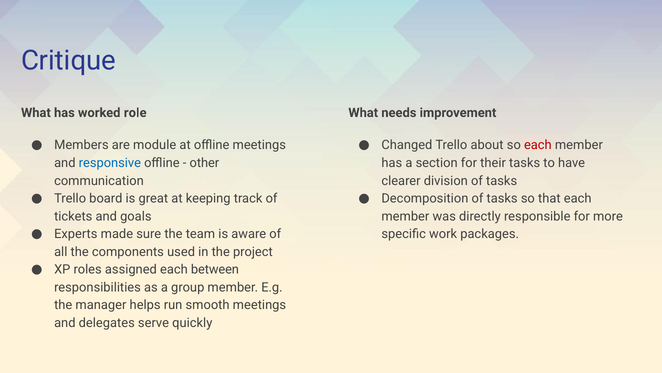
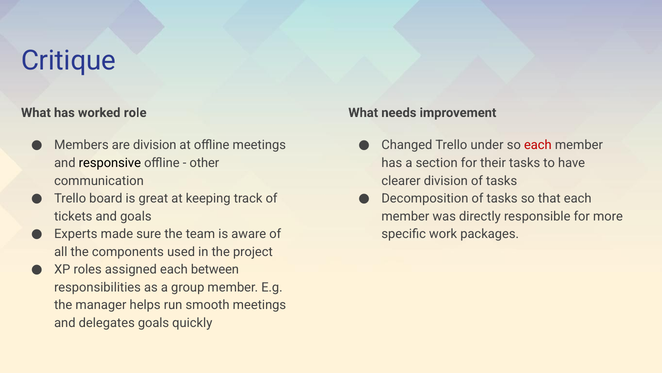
are module: module -> division (155, 145)
about: about -> under (487, 145)
responsive colour: blue -> black (110, 163)
delegates serve: serve -> goals (154, 322)
